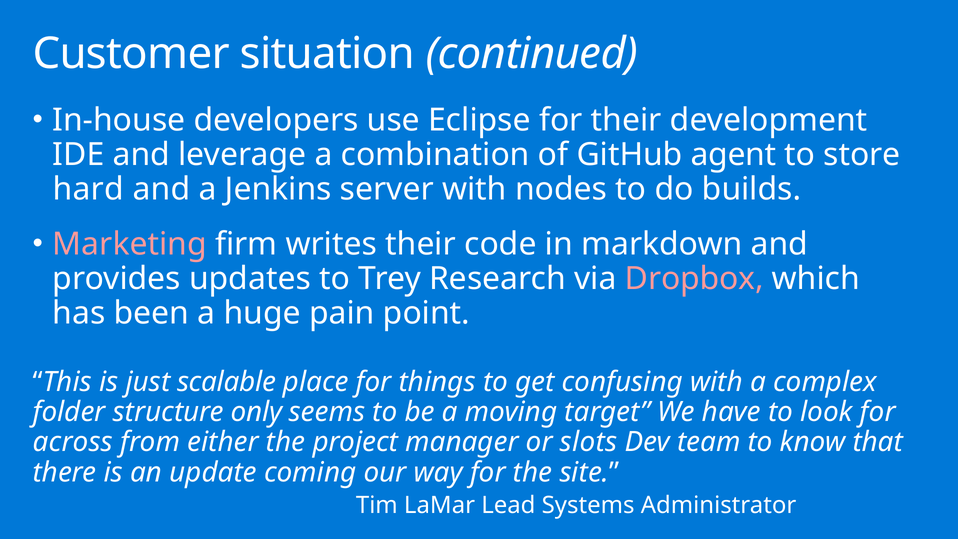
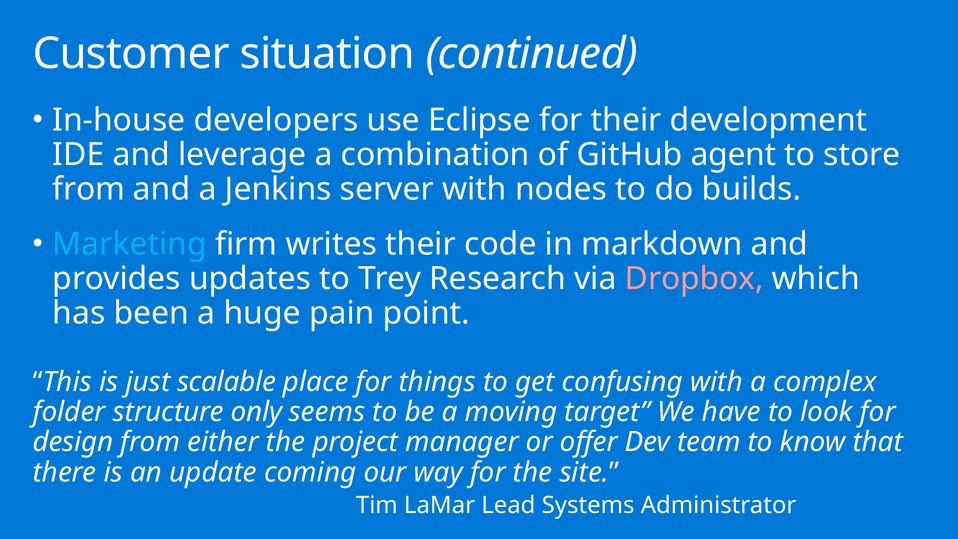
hard: hard -> from (89, 189)
Marketing colour: pink -> light blue (130, 244)
across: across -> design (73, 442)
slots: slots -> offer (589, 442)
